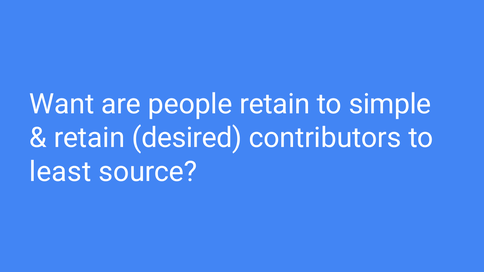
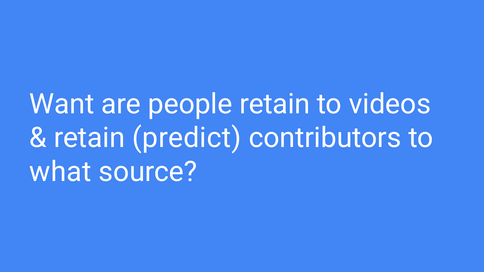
simple: simple -> videos (390, 104)
desired: desired -> predict (187, 138)
least: least -> what (60, 172)
